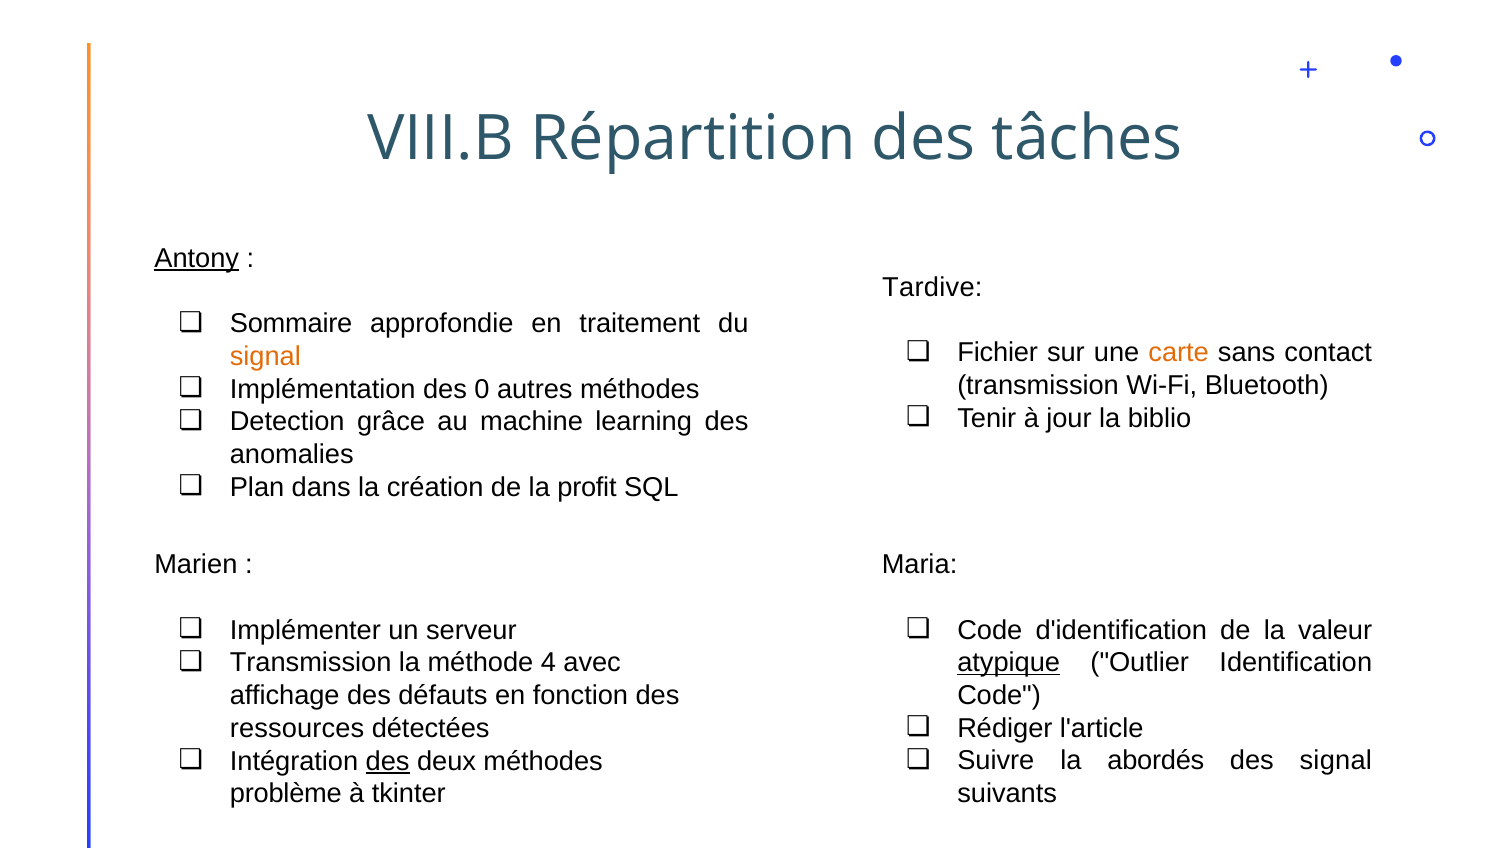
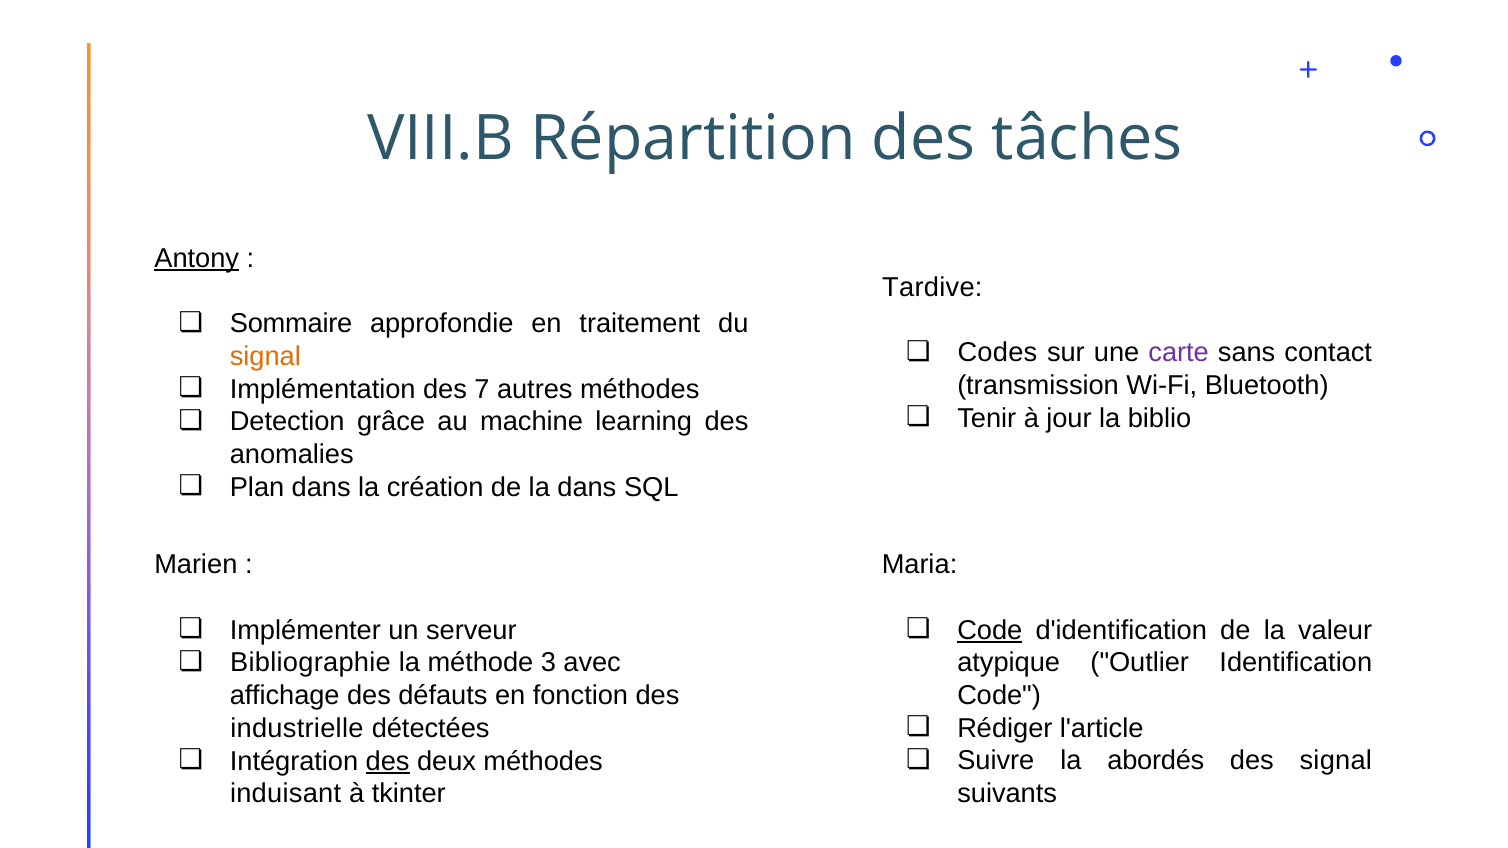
Fichier: Fichier -> Codes (997, 353)
carte colour: orange -> purple (1179, 353)
0: 0 -> 7 (482, 389)
la profit: profit -> dans (587, 487)
Code underline: none -> present (990, 630)
Transmission: Transmission -> Bibliographie (310, 663)
4: 4 -> 3 (548, 663)
atypique underline: present -> none (1009, 663)
ressources: ressources -> industrielle (297, 729)
problème: problème -> induisant (286, 794)
